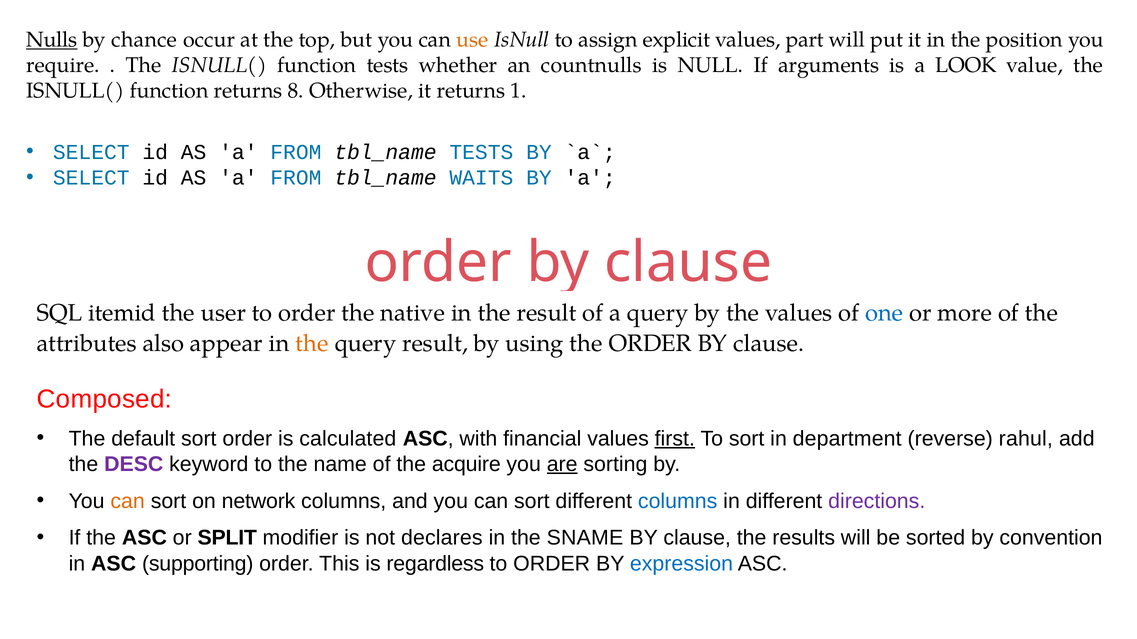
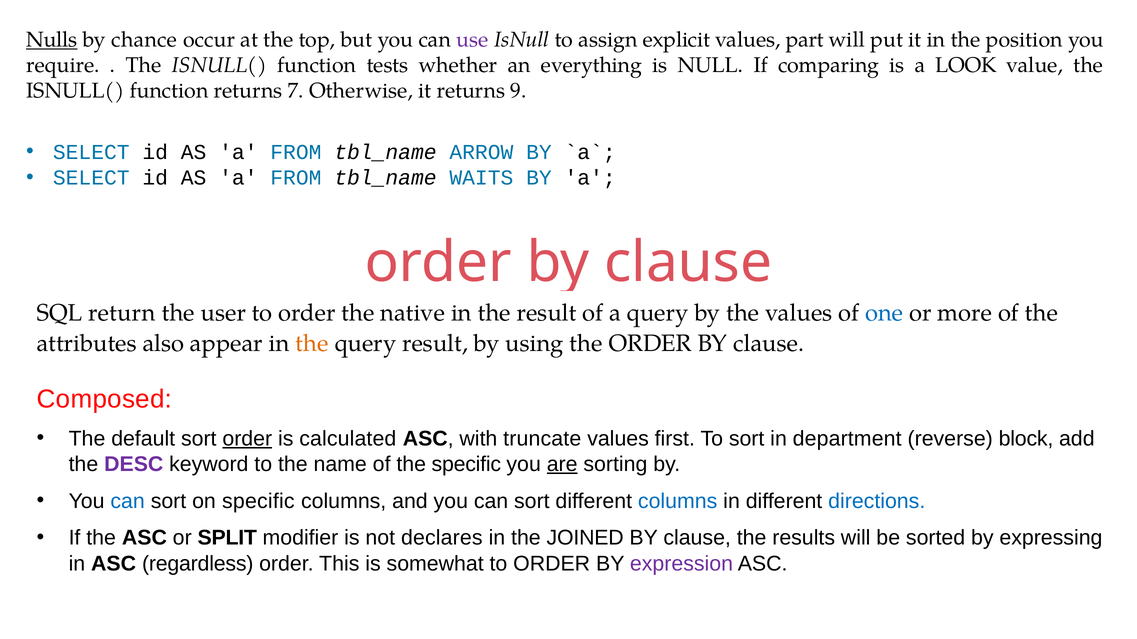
use colour: orange -> purple (473, 40)
countnulls: countnulls -> everything (591, 65)
arguments: arguments -> comparing (829, 65)
8: 8 -> 7 (296, 91)
1: 1 -> 9 (518, 91)
tbl_name TESTS: TESTS -> ARROW (481, 152)
itemid: itemid -> return (122, 313)
order underline: none -> present (247, 439)
financial: financial -> truncate (542, 439)
first underline: present -> none (675, 439)
rahul: rahul -> block (1026, 439)
the acquire: acquire -> specific (466, 465)
can colour: orange -> blue (128, 501)
on network: network -> specific (258, 501)
directions colour: purple -> blue (877, 501)
SNAME: SNAME -> JOINED (585, 538)
convention: convention -> expressing (1051, 538)
supporting: supporting -> regardless (198, 564)
regardless: regardless -> somewhat (435, 564)
expression colour: blue -> purple (682, 564)
